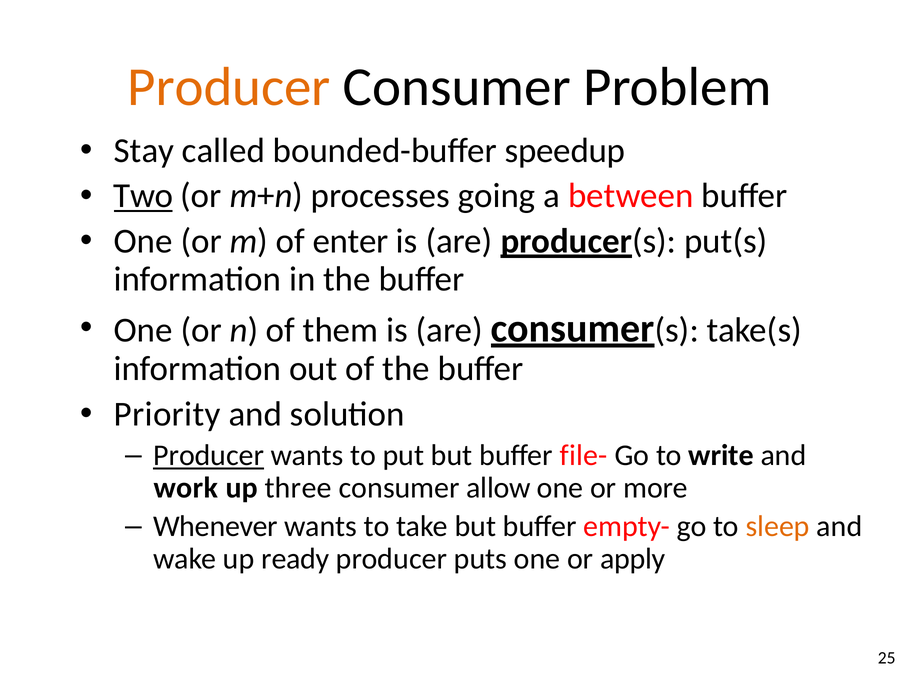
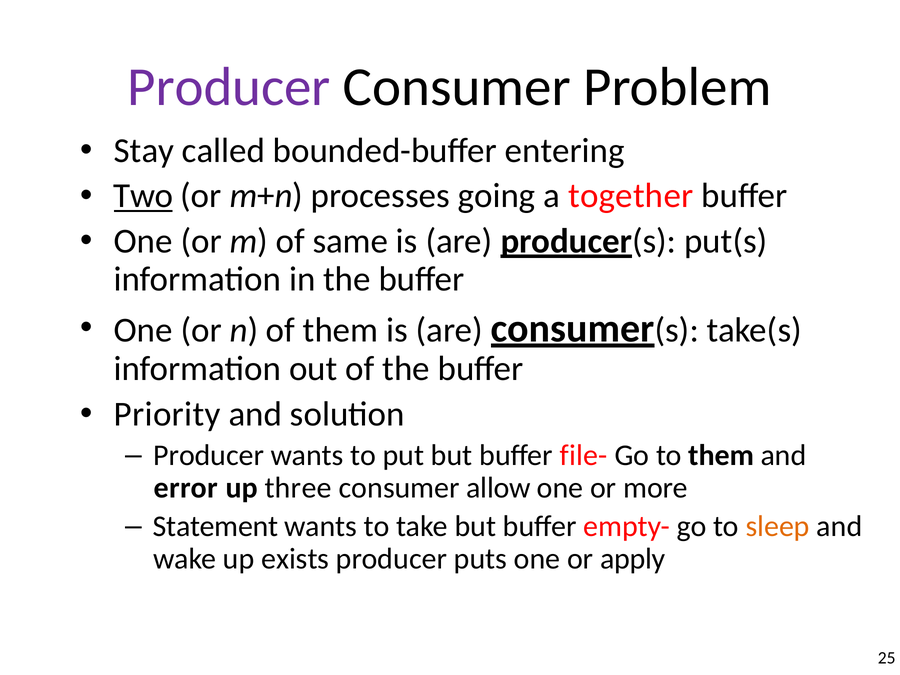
Producer colour: orange -> purple (229, 87)
speedup: speedup -> entering (565, 151)
between: between -> together (631, 196)
enter: enter -> same (350, 241)
Producer underline: present -> none (209, 456)
to write: write -> them (721, 456)
work: work -> error (186, 488)
Whenever: Whenever -> Statement (216, 527)
ready: ready -> exists (295, 559)
